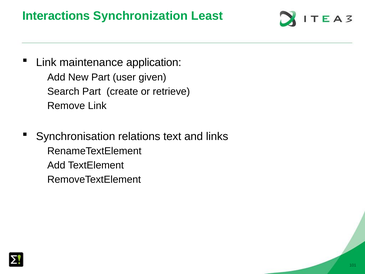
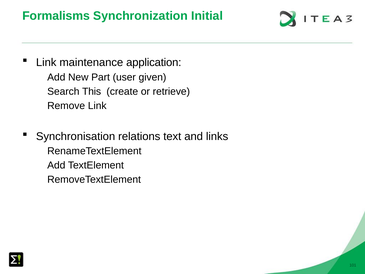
Interactions: Interactions -> Formalisms (56, 16)
Least: Least -> Initial (207, 16)
Search Part: Part -> This (92, 91)
